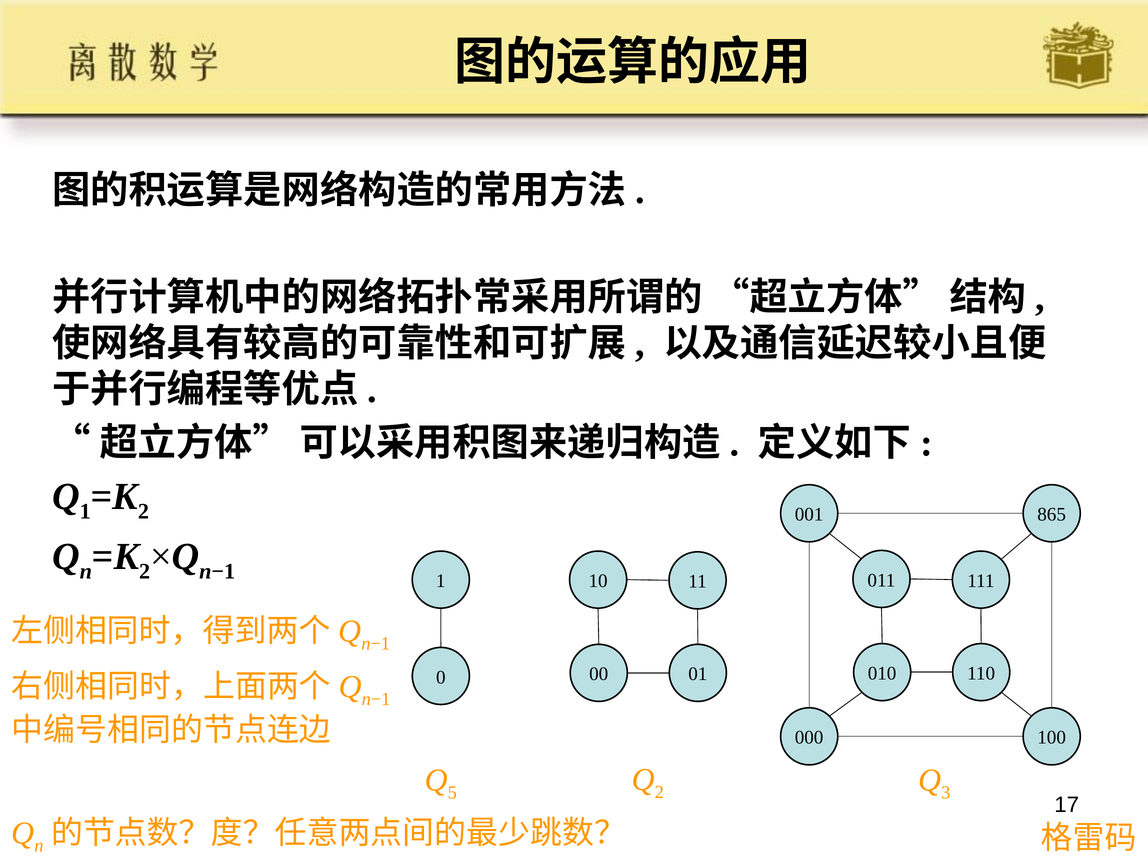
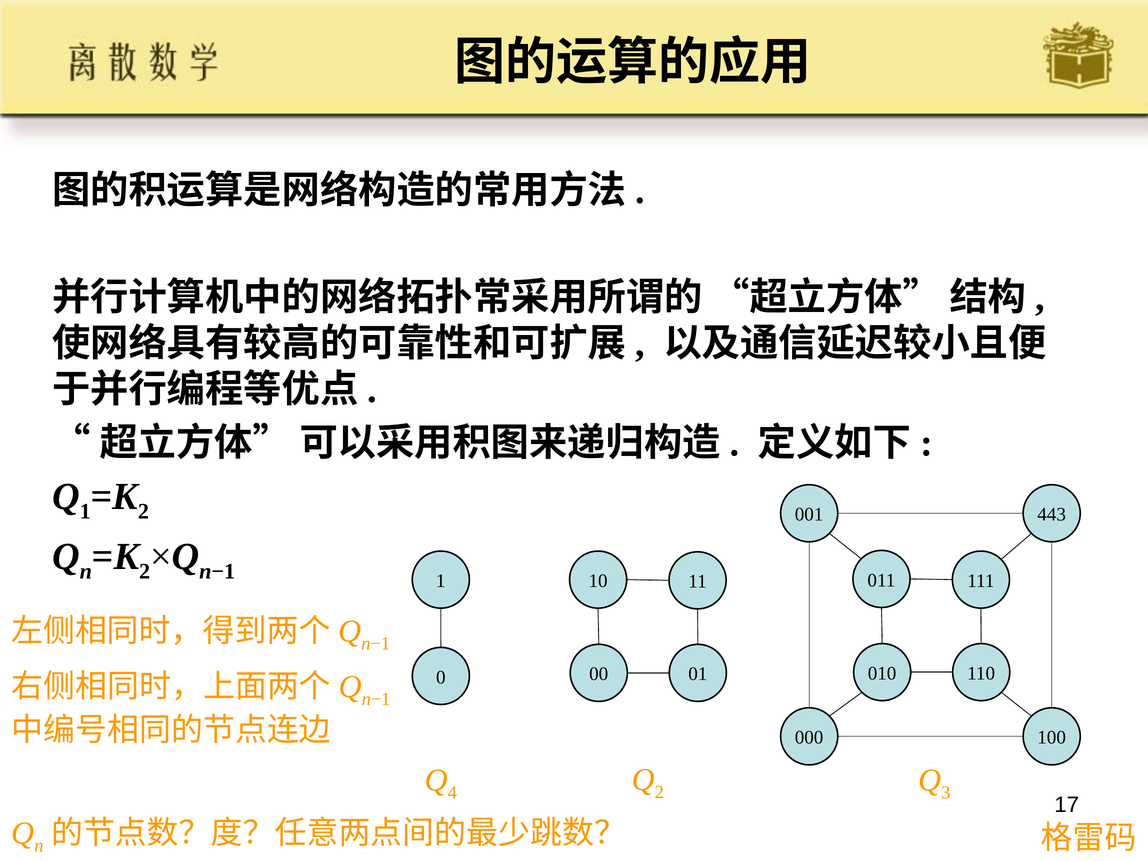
865: 865 -> 443 (1052, 515)
5: 5 -> 4 (452, 793)
